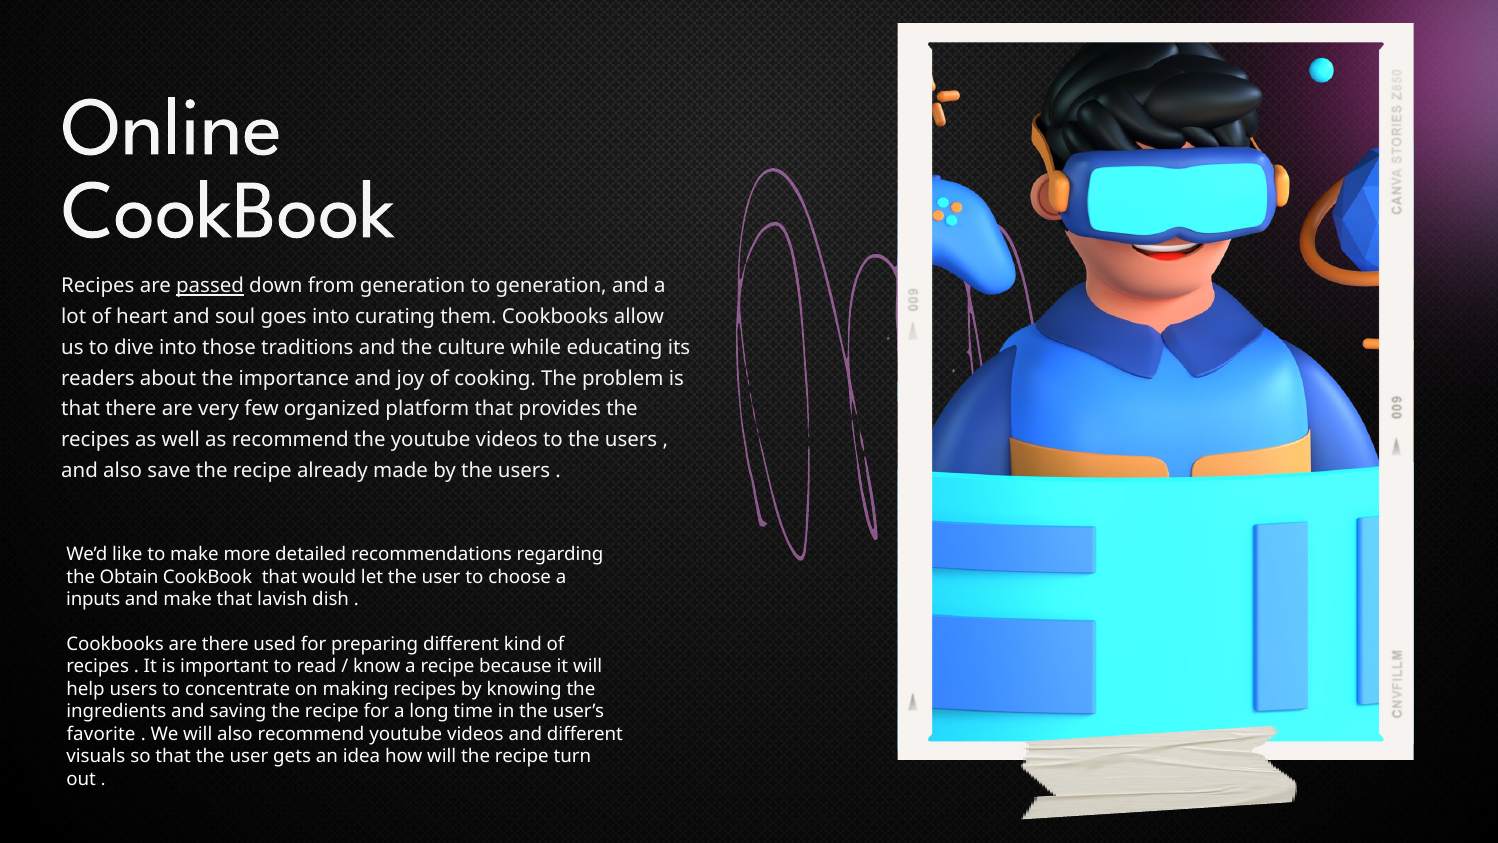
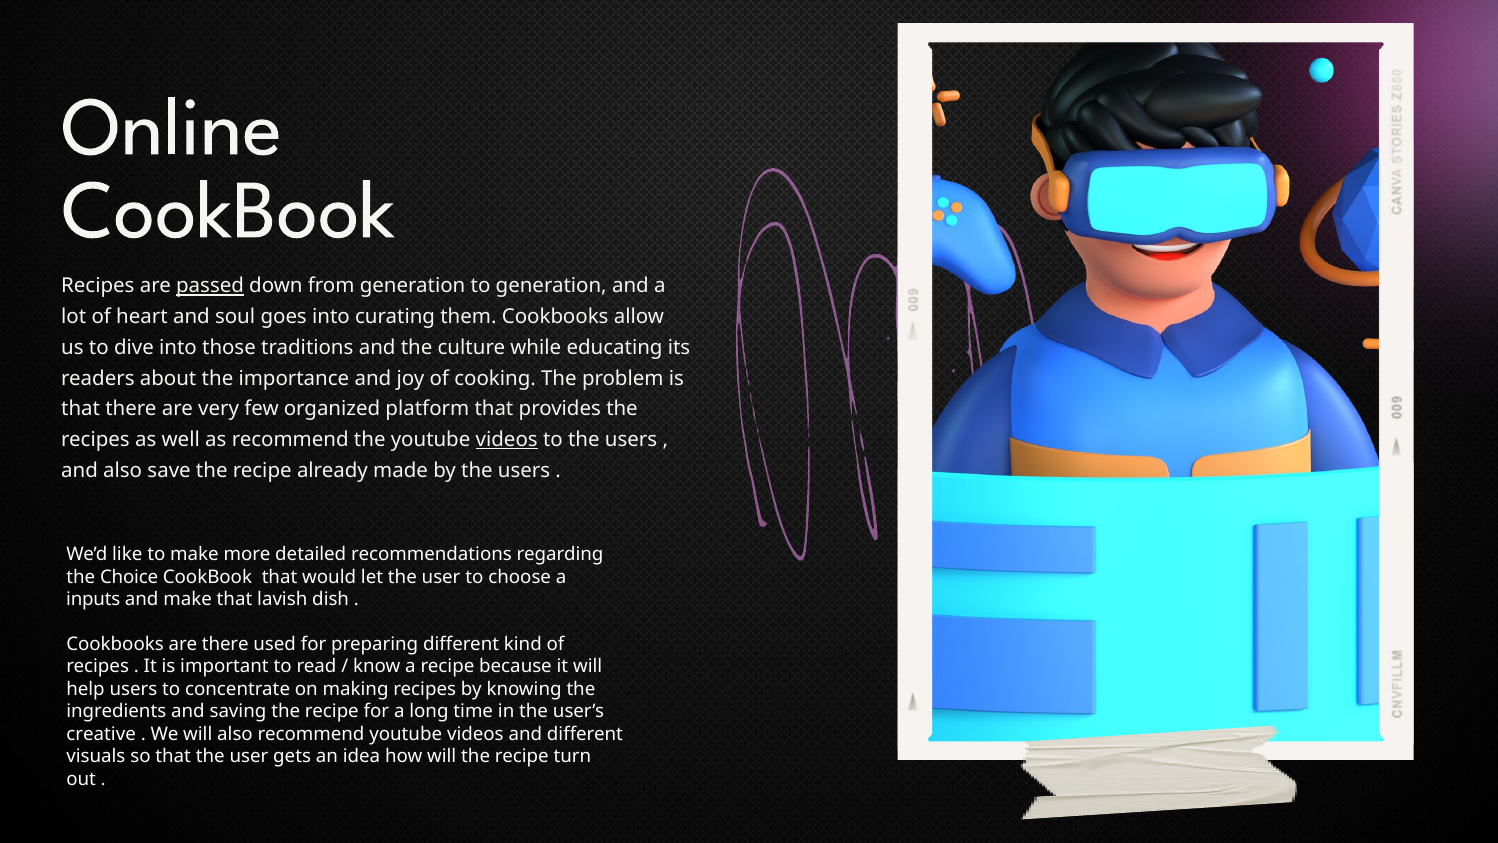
videos underline: none -> present (507, 440)
Obtain: Obtain -> Choice (129, 577)
favorite: favorite -> creative (101, 734)
